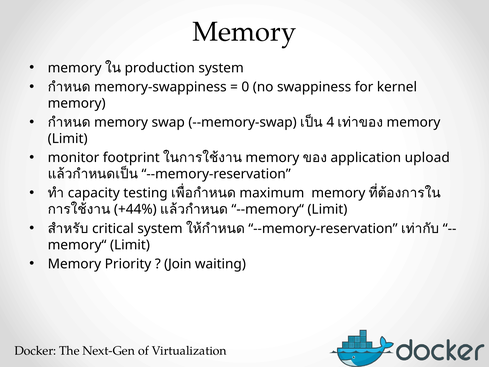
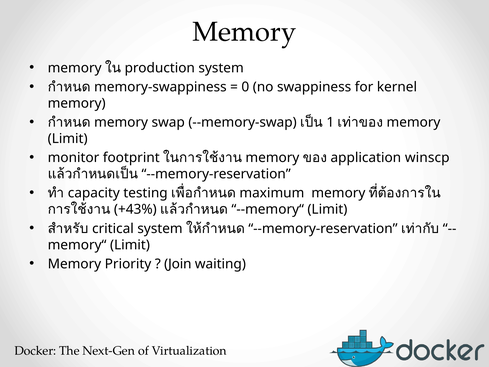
4: 4 -> 1 (330, 122)
upload: upload -> winscp (427, 158)
+44%: +44% -> +43% (135, 209)
